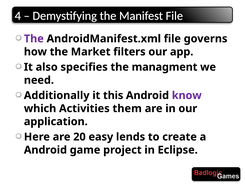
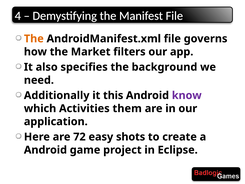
The colour: purple -> orange (34, 39)
managment: managment -> background (164, 67)
20: 20 -> 72 (79, 137)
lends: lends -> shots (131, 137)
